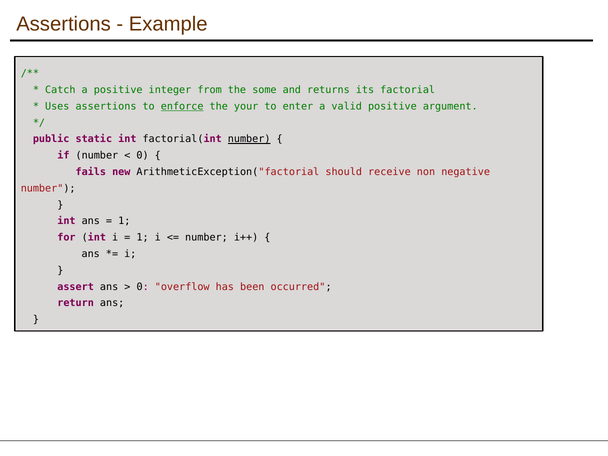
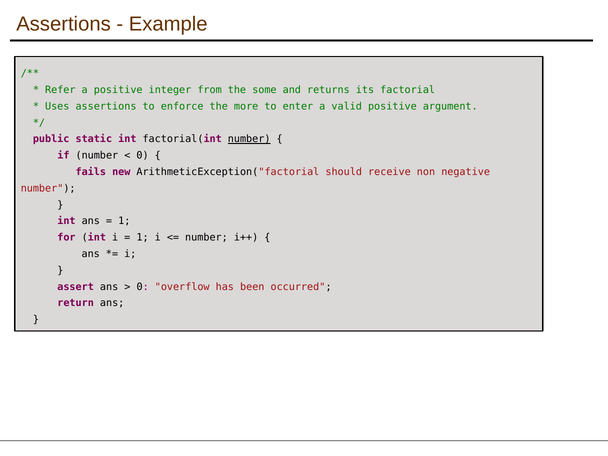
Catch: Catch -> Refer (60, 90)
enforce underline: present -> none (182, 106)
your: your -> more (246, 106)
